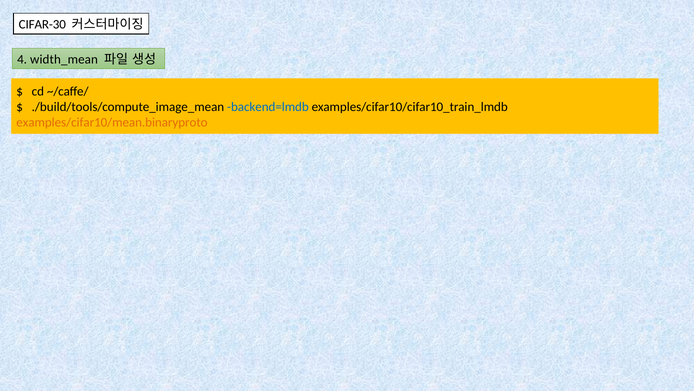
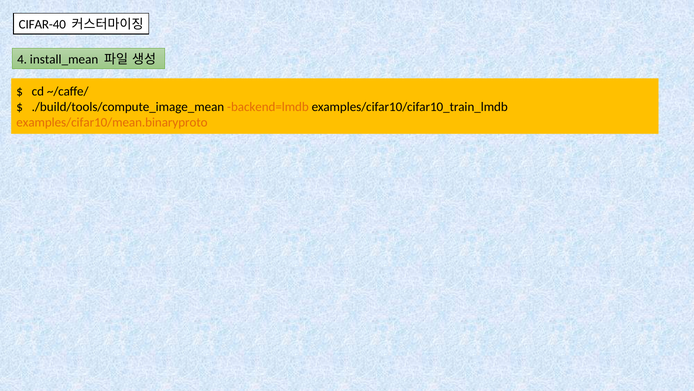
CIFAR-30: CIFAR-30 -> CIFAR-40 (42, 25)
width_mean: width_mean -> install_mean (64, 59)
backend=lmdb colour: blue -> orange (268, 107)
